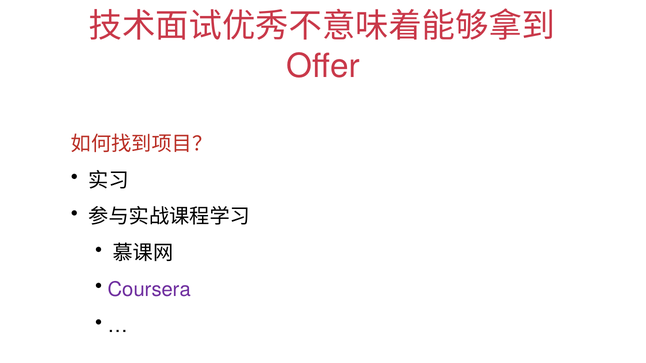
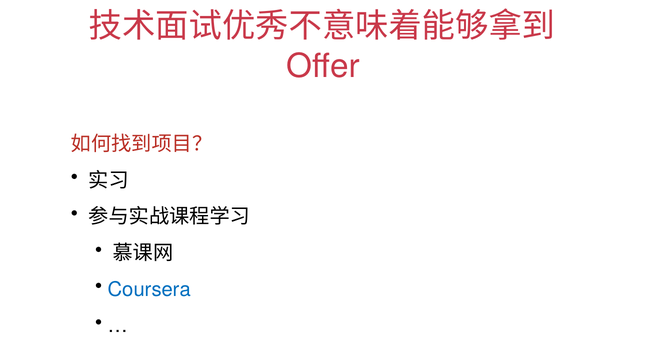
Coursera colour: purple -> blue (149, 290)
